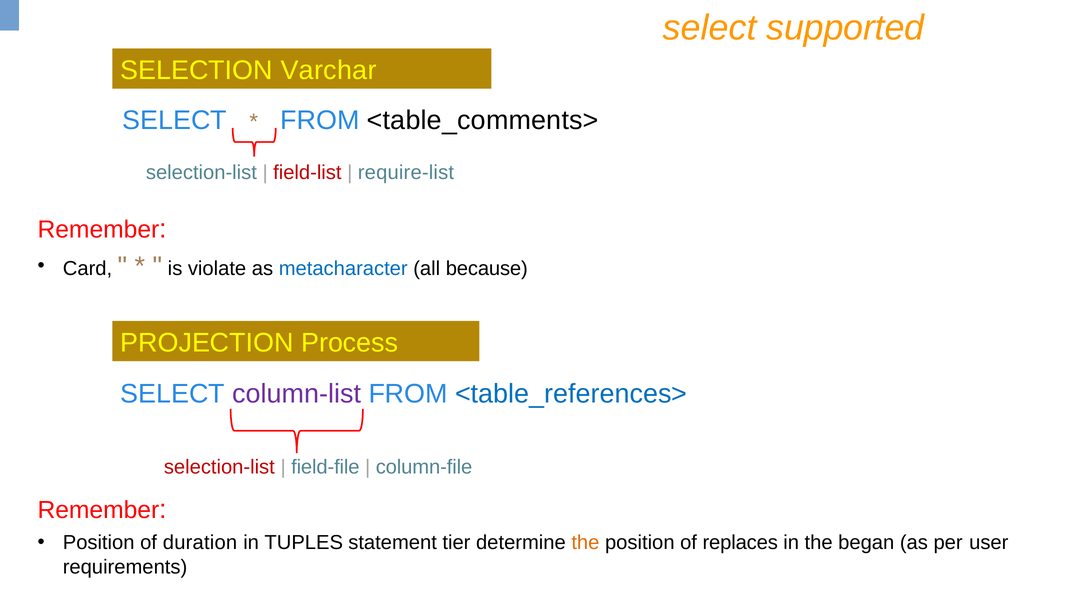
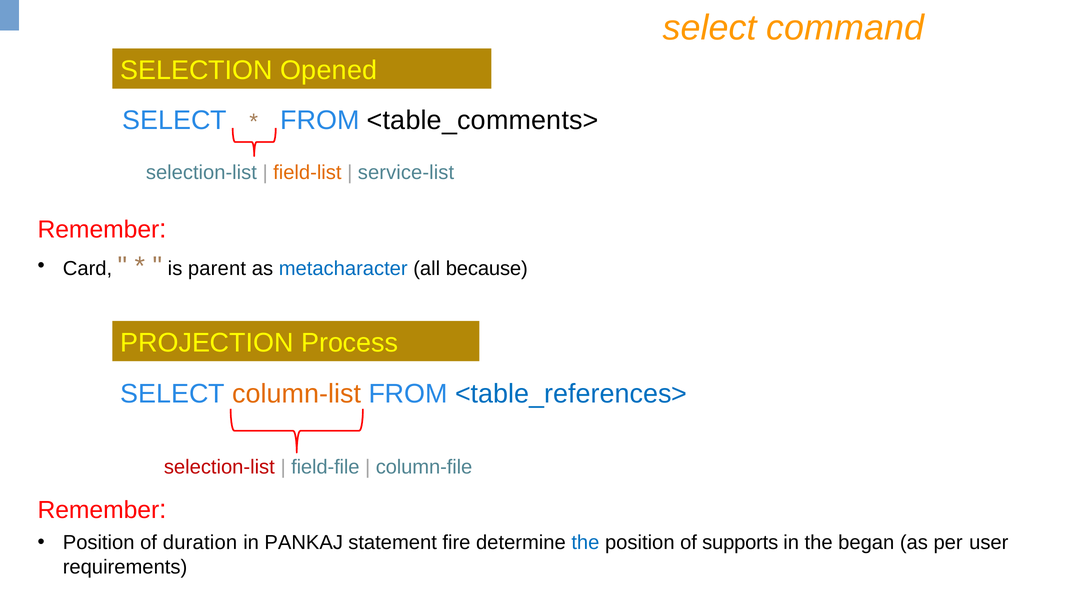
supported: supported -> command (845, 28)
Varchar: Varchar -> Opened (329, 70)
field-list colour: red -> orange (307, 172)
require-list: require-list -> service-list (406, 172)
violate: violate -> parent (217, 269)
column-list colour: purple -> orange (297, 394)
TUPLES: TUPLES -> PANKAJ (304, 543)
tier: tier -> fire (456, 543)
the colour: orange -> blue (585, 543)
replaces: replaces -> supports (740, 543)
